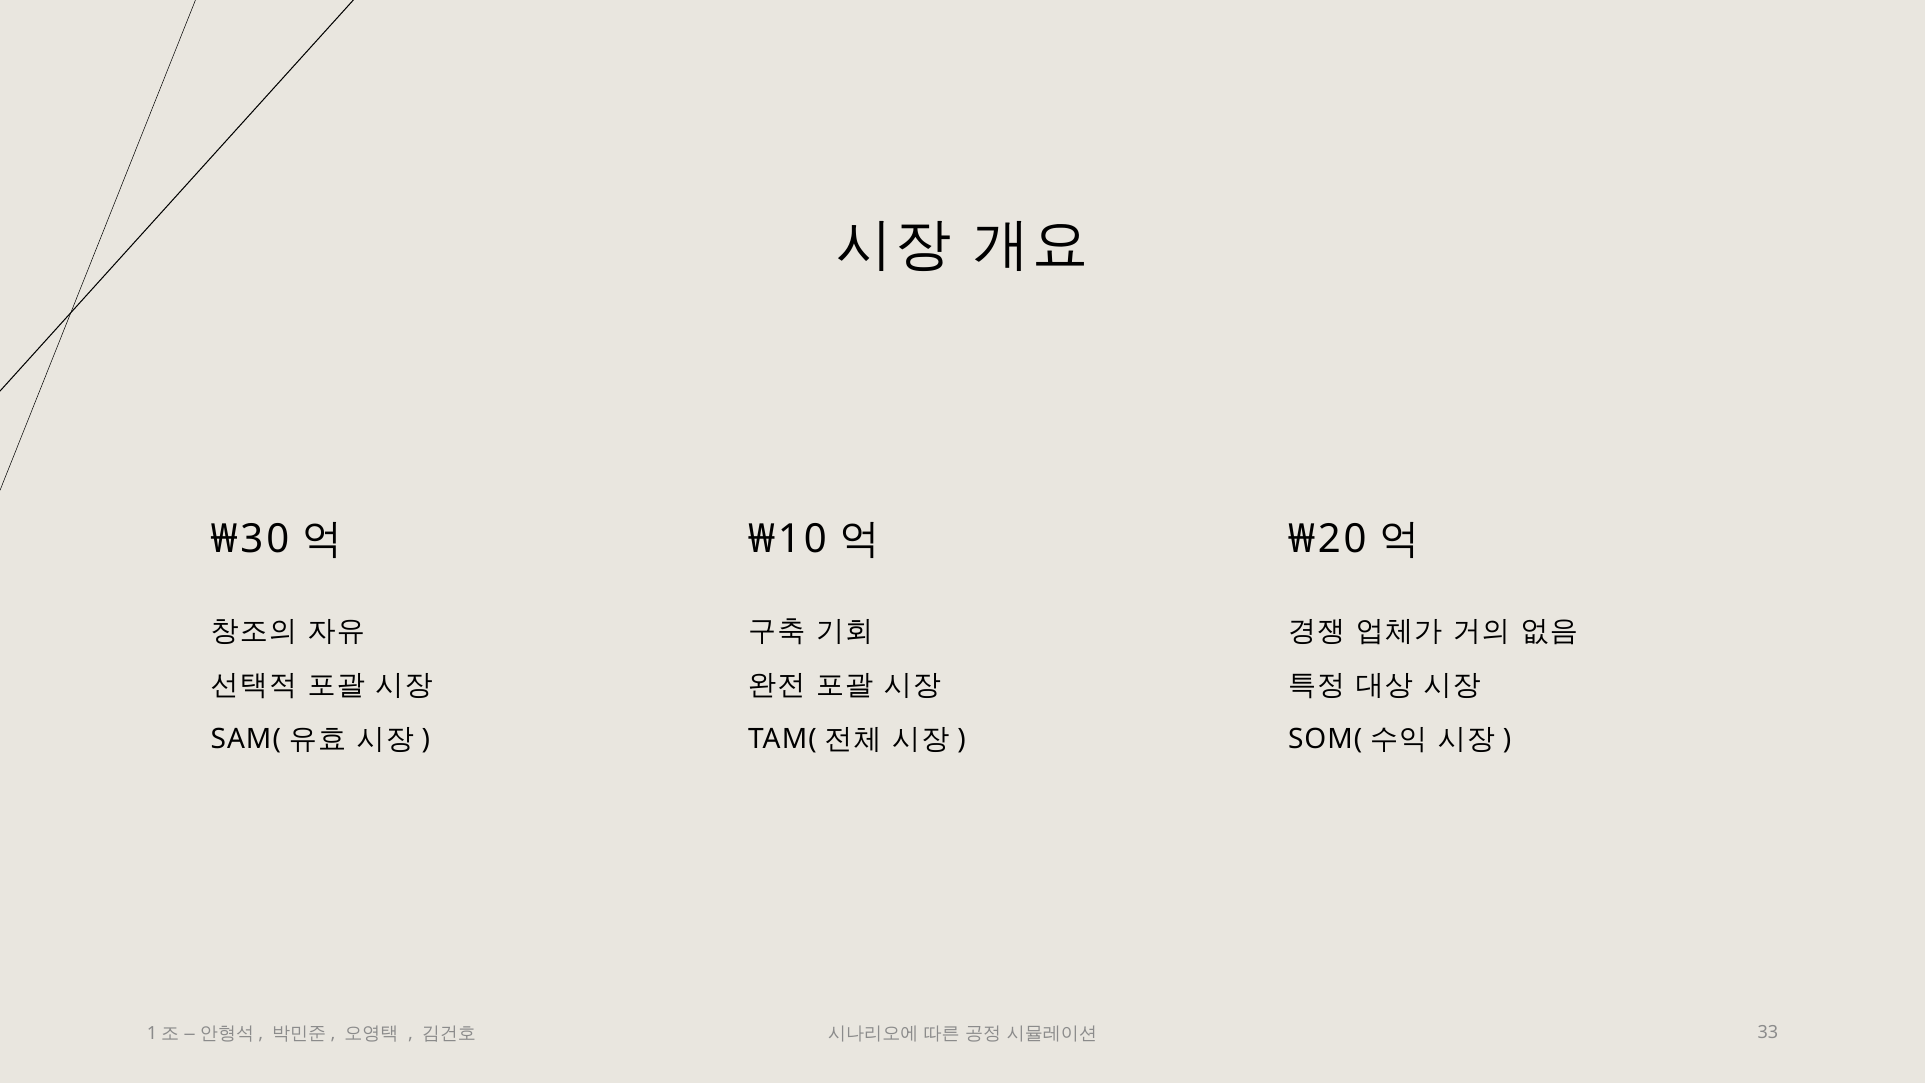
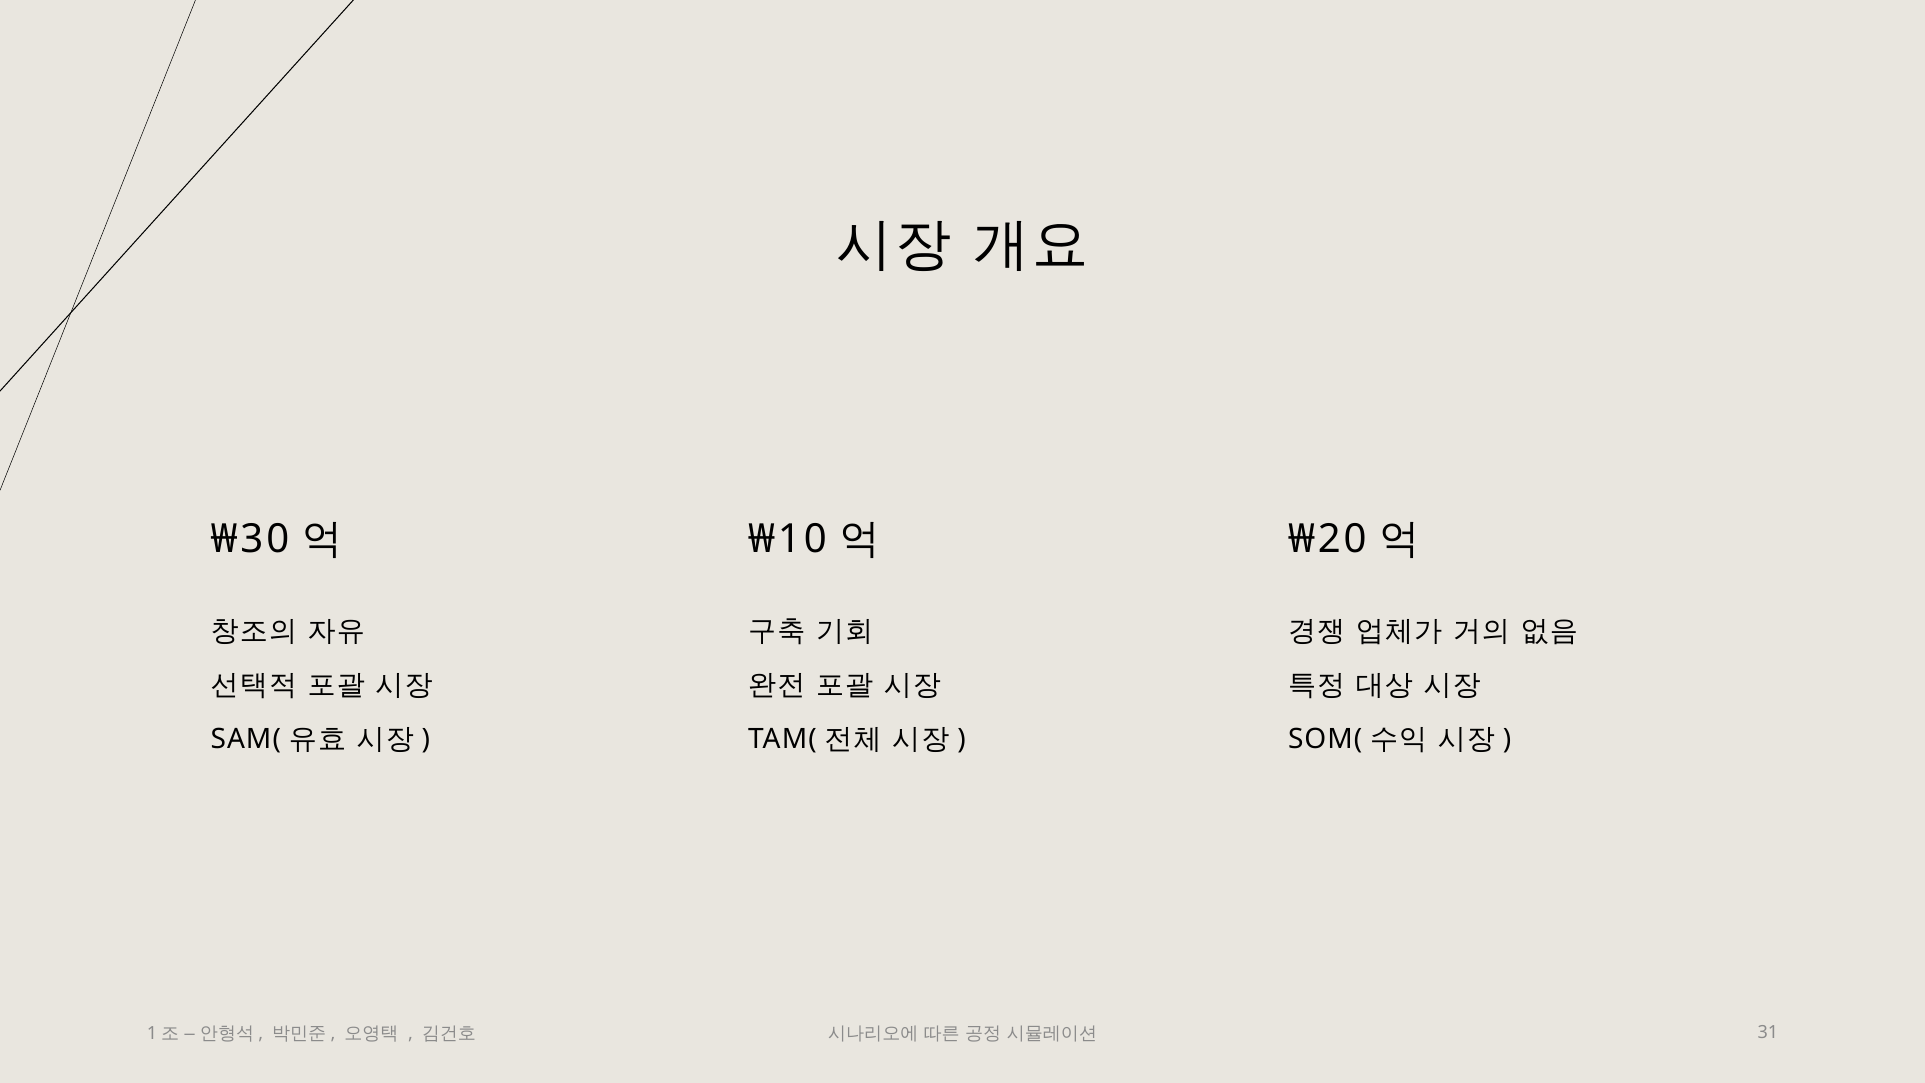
33: 33 -> 31 (1768, 1032)
